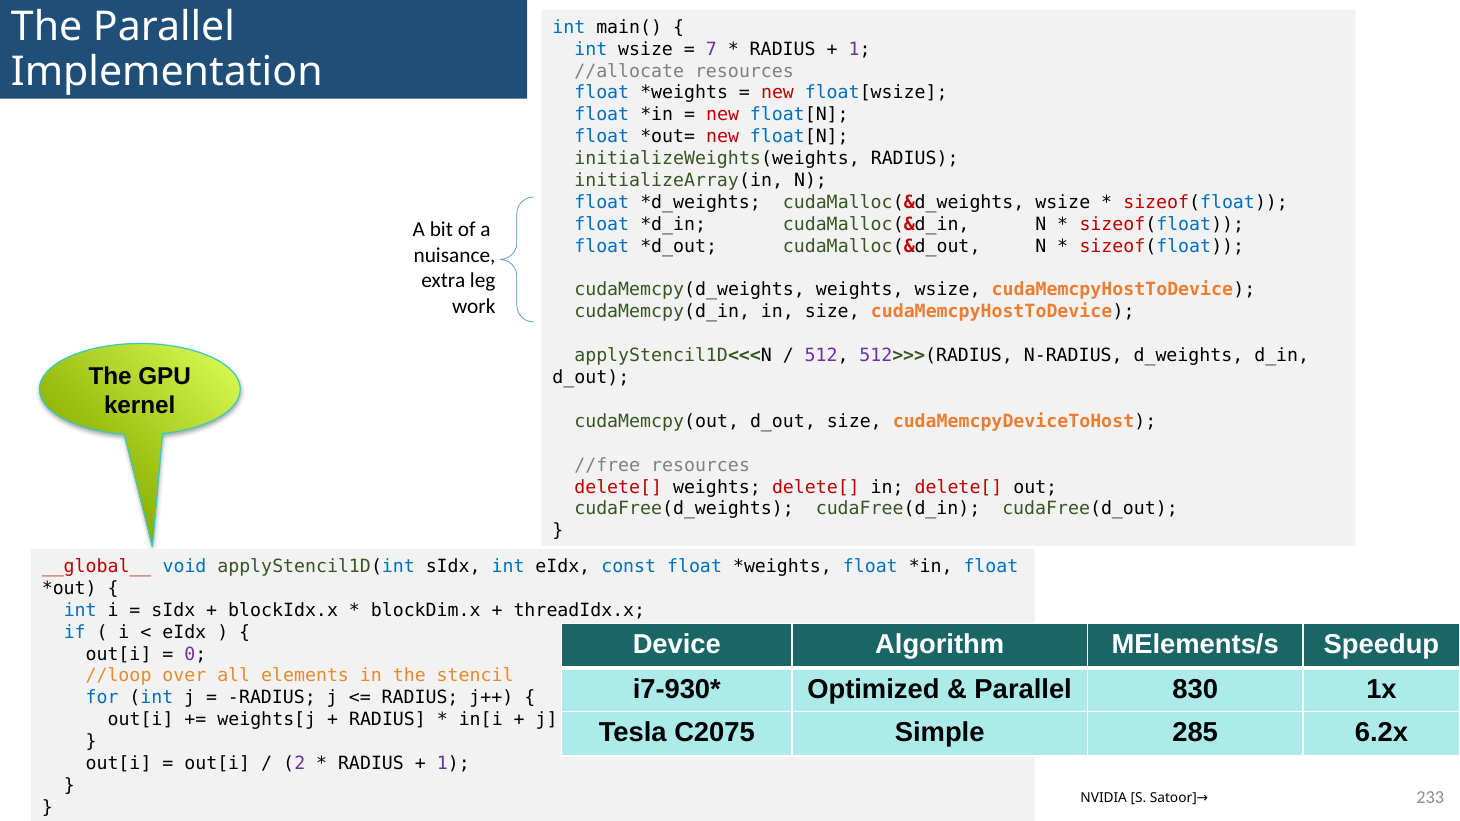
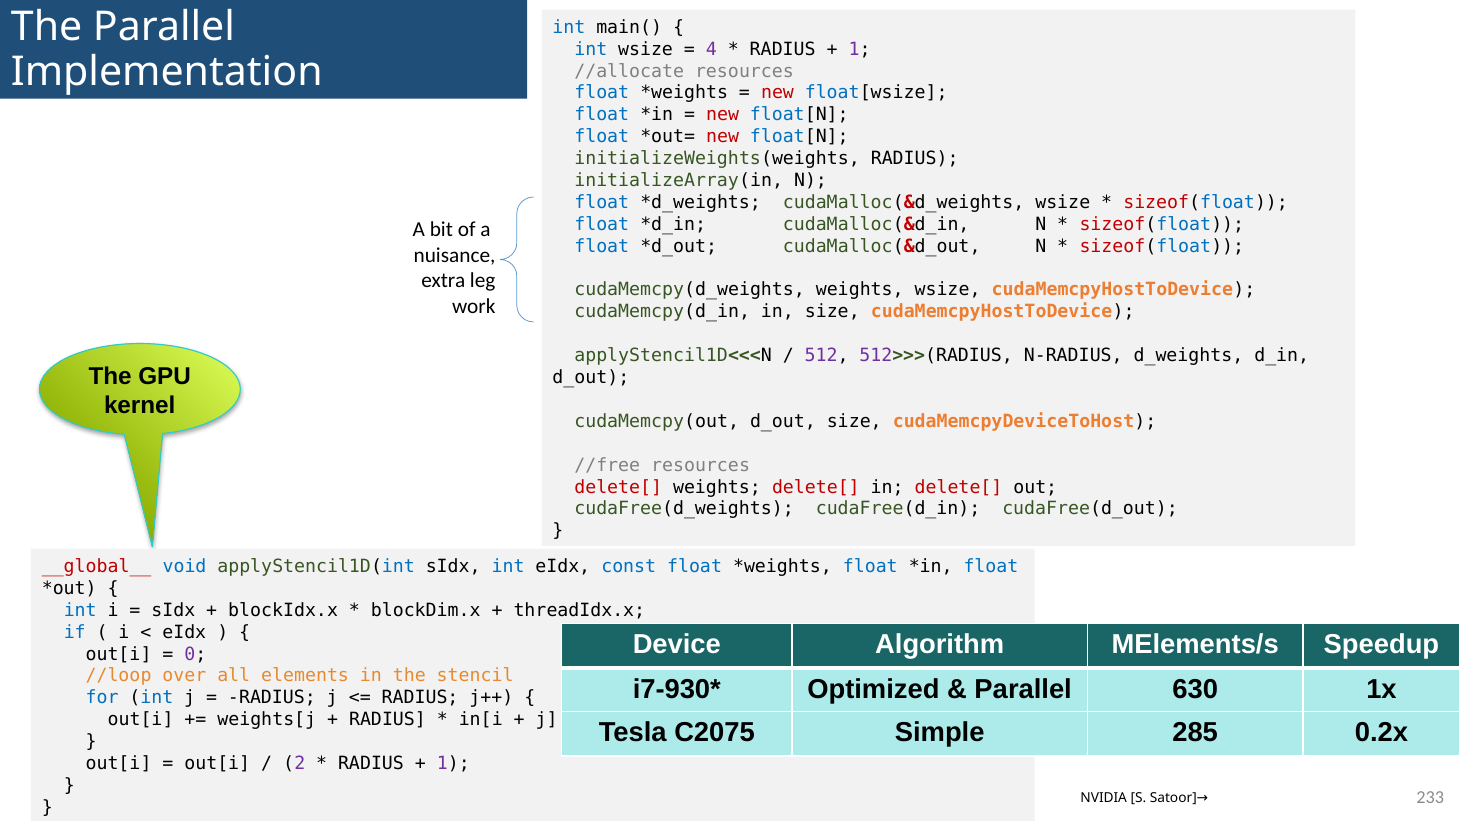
7: 7 -> 4 (711, 49)
830: 830 -> 630 (1195, 689)
6.2x: 6.2x -> 0.2x (1381, 733)
